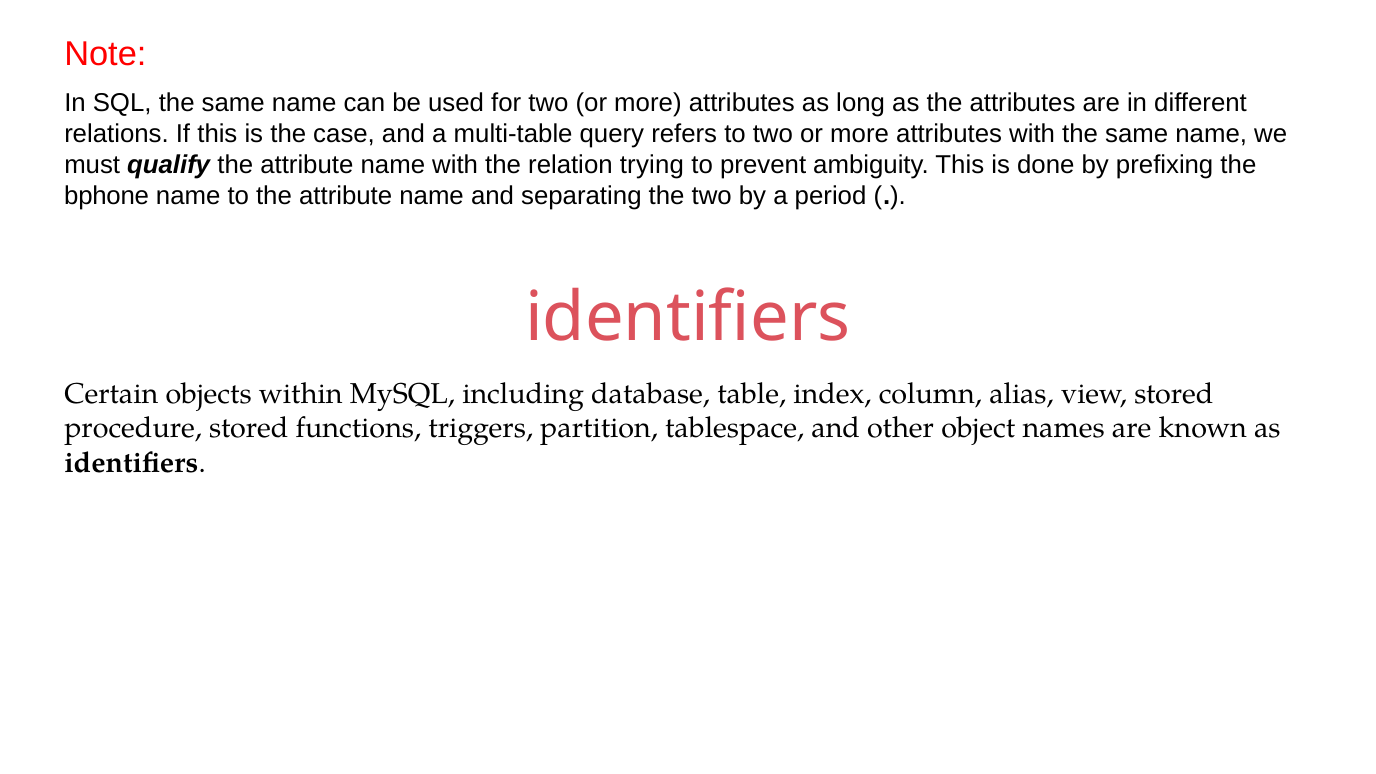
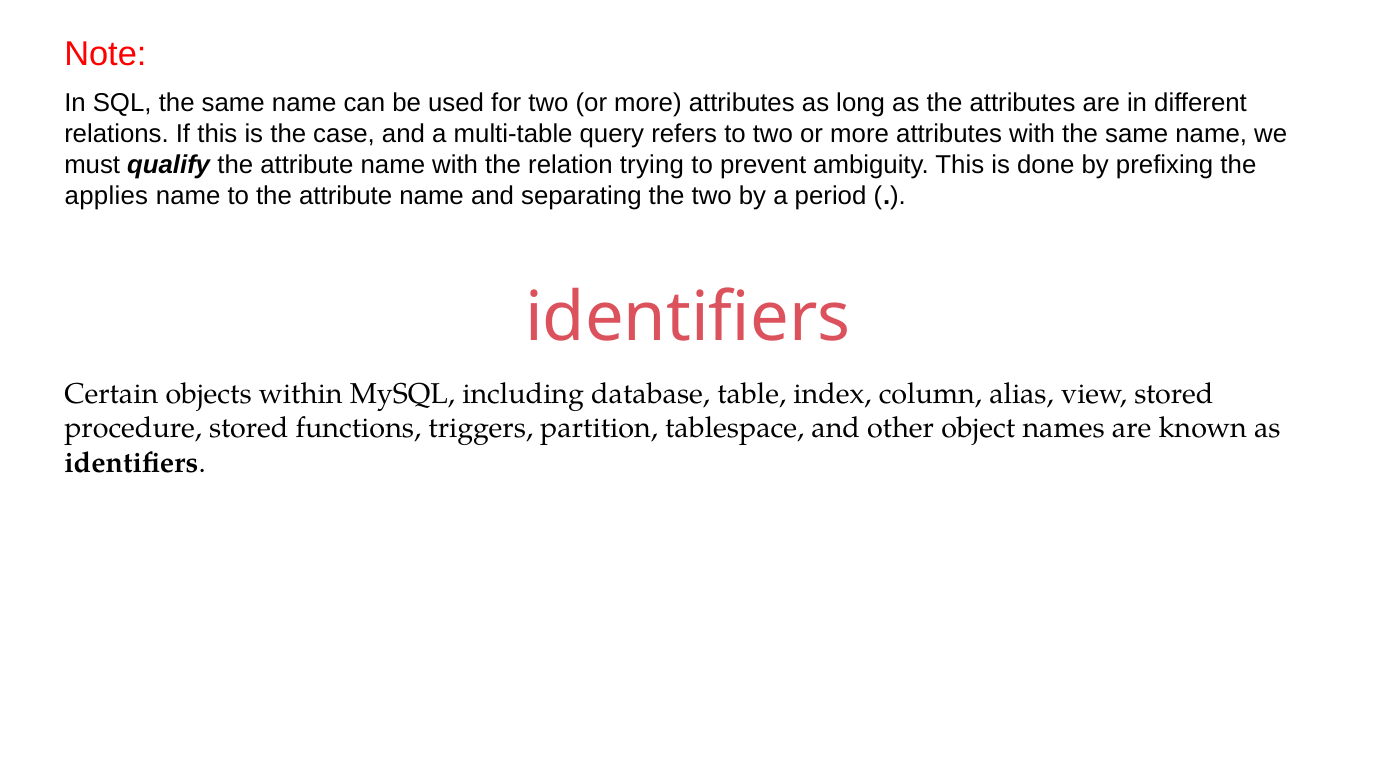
bphone: bphone -> applies (106, 196)
